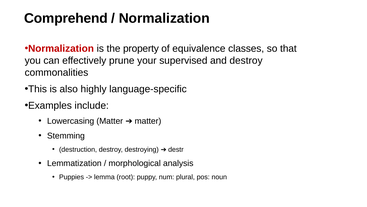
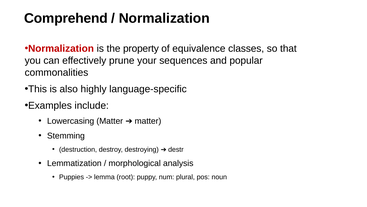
supervised: supervised -> sequences (183, 60)
and destroy: destroy -> popular (246, 60)
